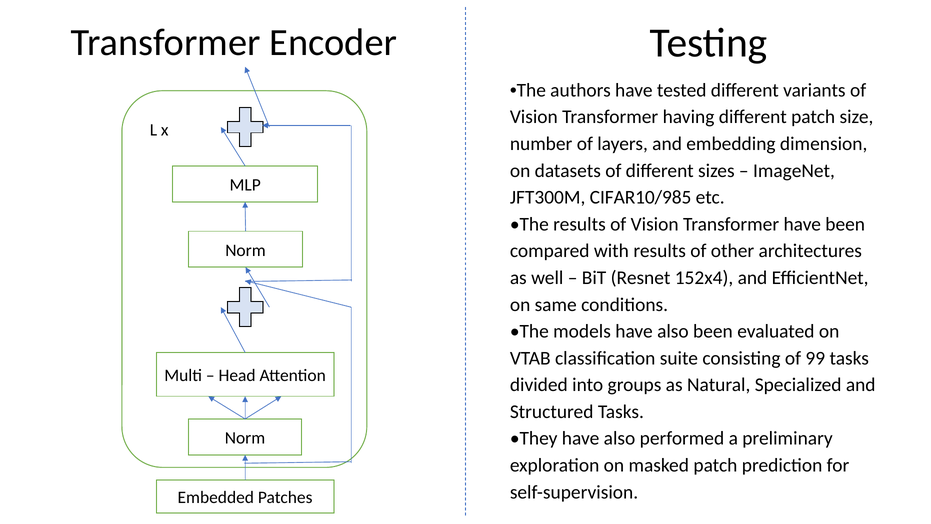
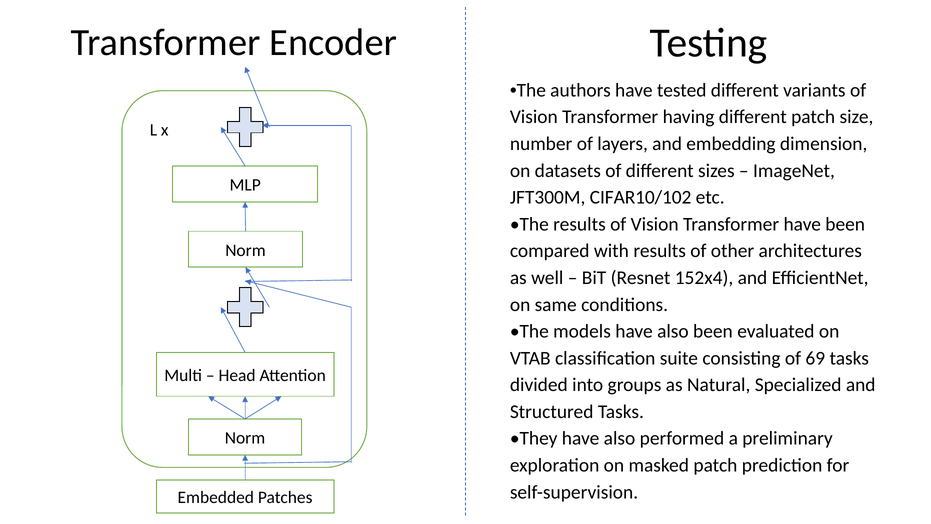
CIFAR10/985: CIFAR10/985 -> CIFAR10/102 (641, 197)
99: 99 -> 69 (815, 358)
